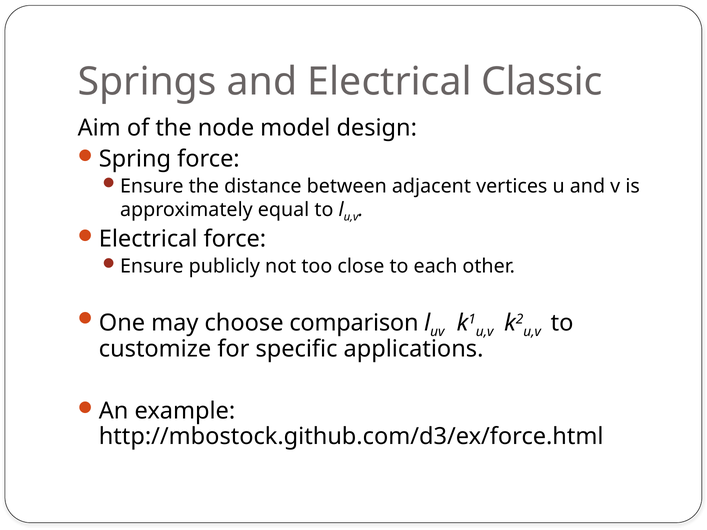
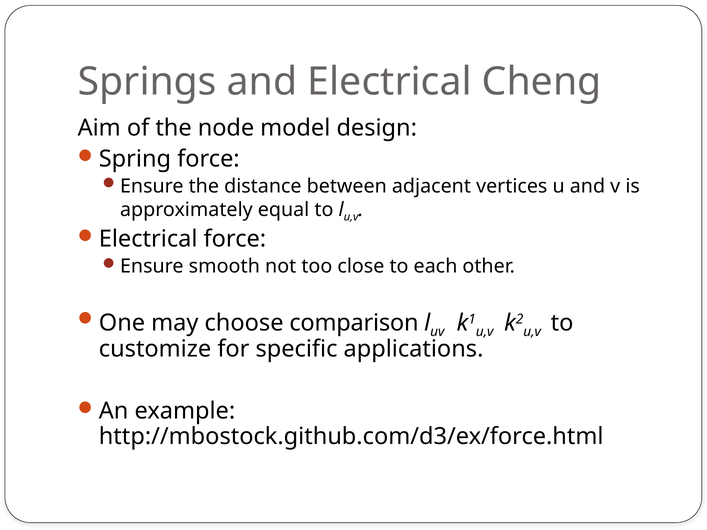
Classic: Classic -> Cheng (542, 82)
publicly: publicly -> smooth (224, 266)
